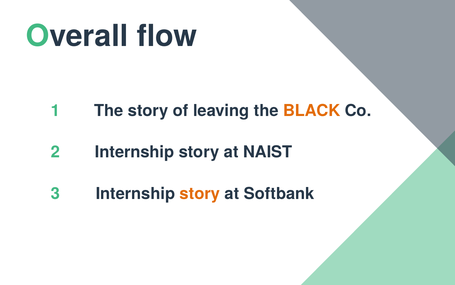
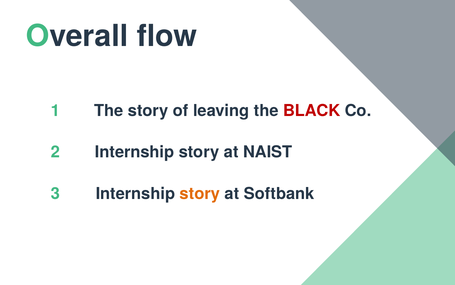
BLACK colour: orange -> red (312, 110)
